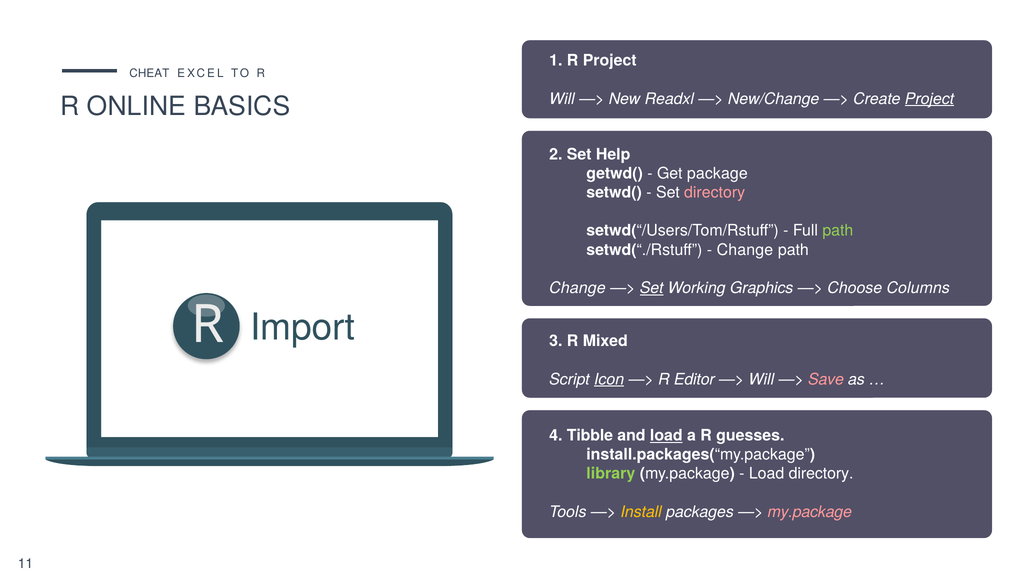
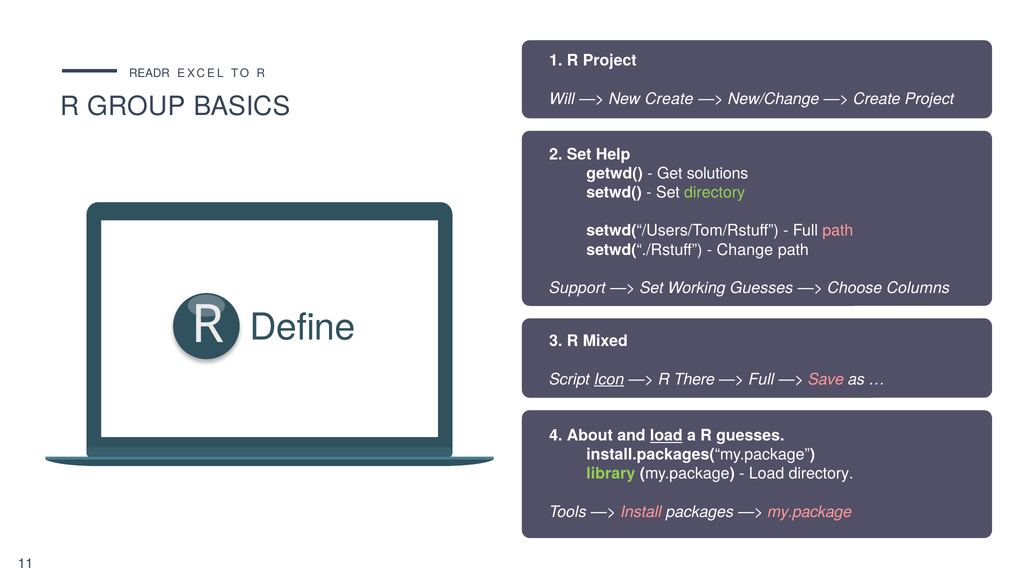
CHEAT: CHEAT -> READR (149, 73)
New Readxl: Readxl -> Create (669, 99)
Project underline: present -> none (929, 99)
ONLINE: ONLINE -> GROUP (136, 107)
package: package -> solutions (718, 173)
directory colour: pink -> light green (715, 193)
path colour: light green -> pink (838, 231)
Change: Change -> Support (577, 288)
Set underline: present -> none (652, 288)
Working Graphics: Graphics -> Guesses (762, 288)
Import: Import -> Define (303, 327)
Editor: Editor -> There (694, 379)
Will: Will -> Full (761, 379)
Tibble: Tibble -> About (590, 435)
Install colour: yellow -> pink (641, 512)
